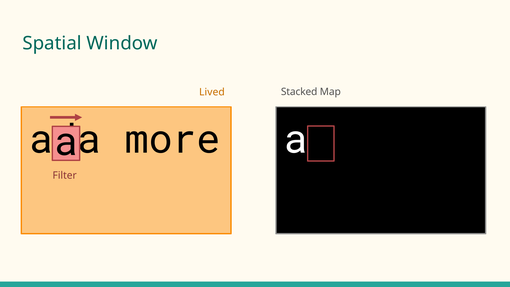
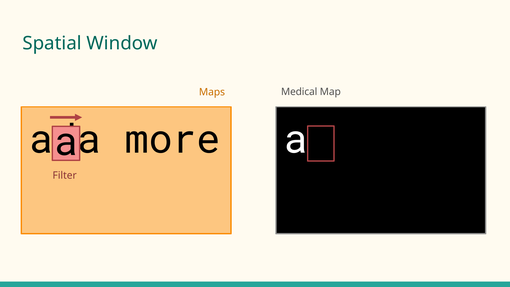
Stacked: Stacked -> Medical (299, 92)
Lived: Lived -> Maps (212, 92)
